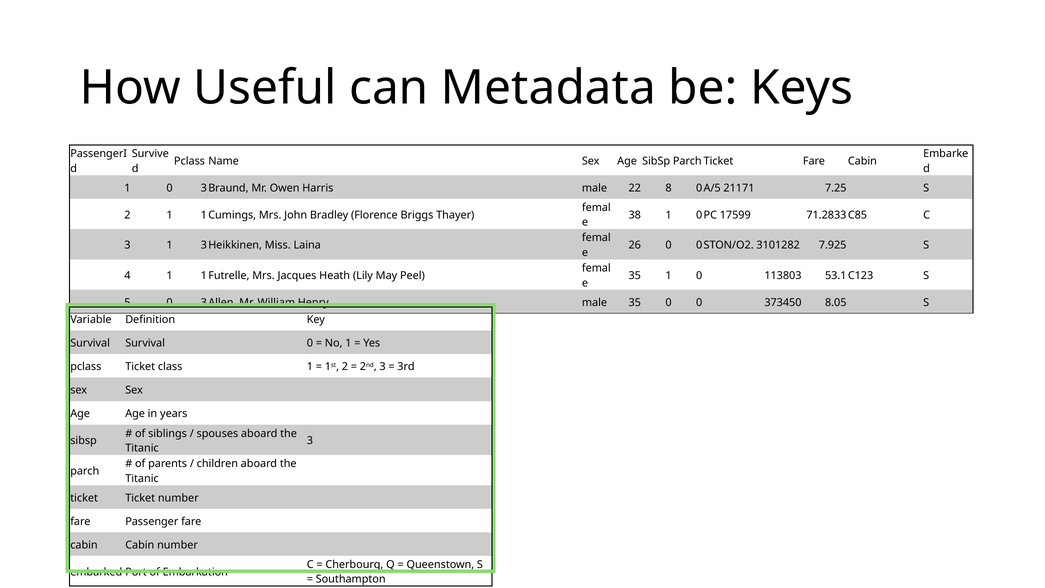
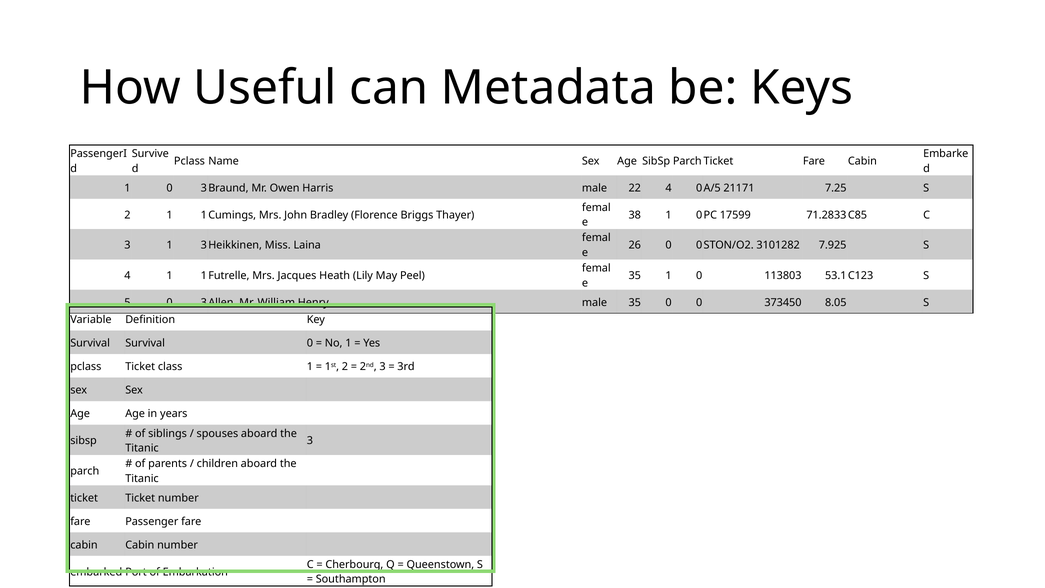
22 8: 8 -> 4 (668, 188)
